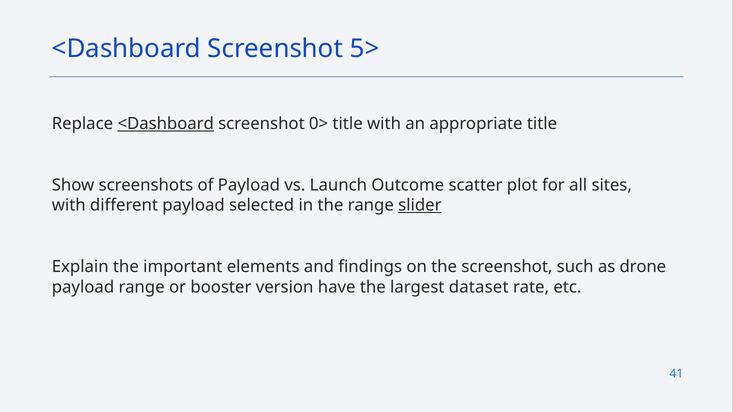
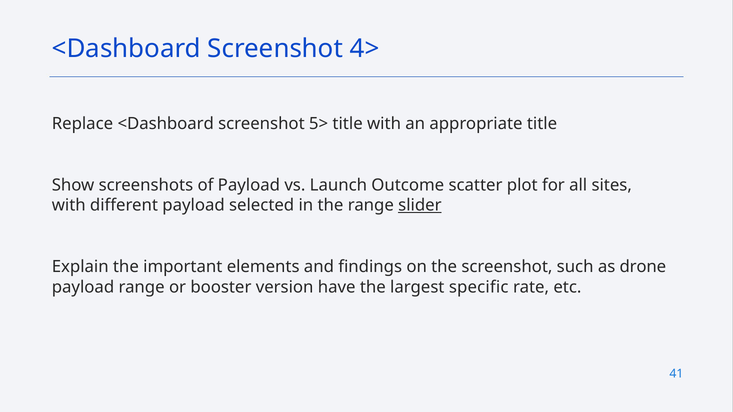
5>: 5> -> 4> (365, 49)
<Dashboard underline: present -> none (166, 124)
0>: 0> -> 5> (319, 124)
dataset: dataset -> specific (479, 287)
